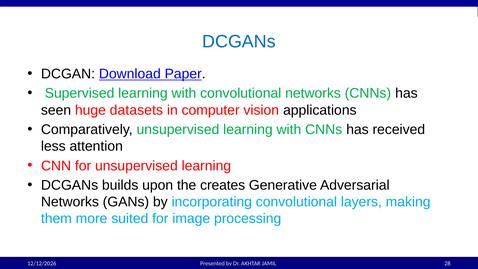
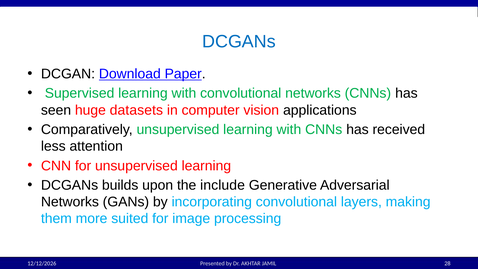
creates: creates -> include (223, 185)
